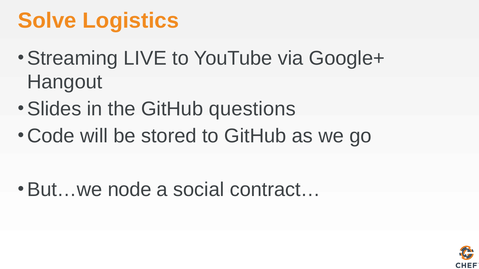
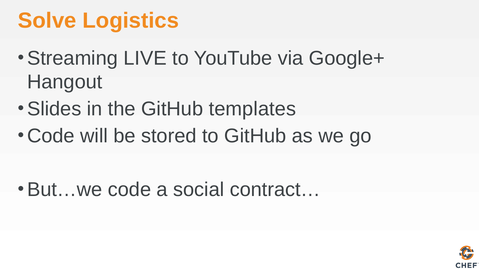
questions: questions -> templates (252, 109)
But…we node: node -> code (130, 190)
